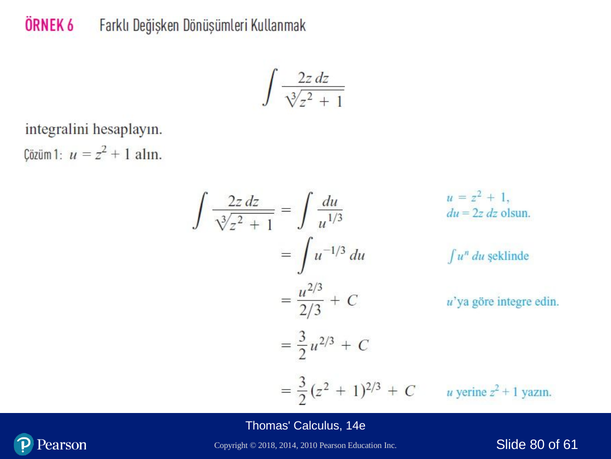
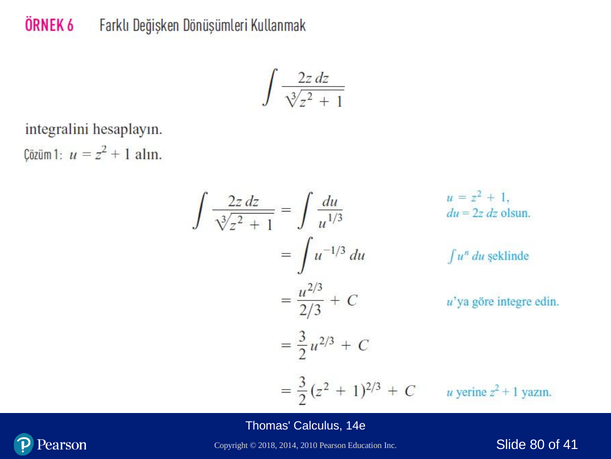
61: 61 -> 41 (571, 444)
